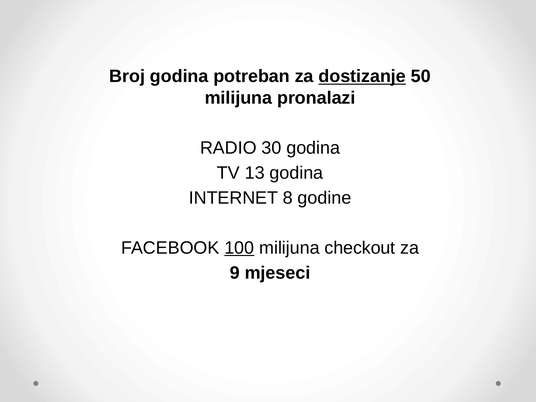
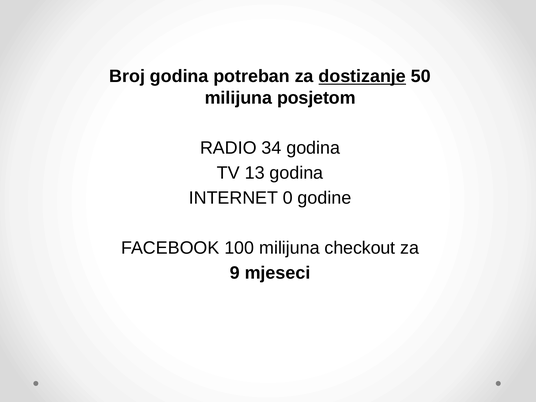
pronalazi: pronalazi -> posjetom (316, 98)
30: 30 -> 34 (272, 148)
8: 8 -> 0 (288, 198)
100 underline: present -> none (239, 248)
